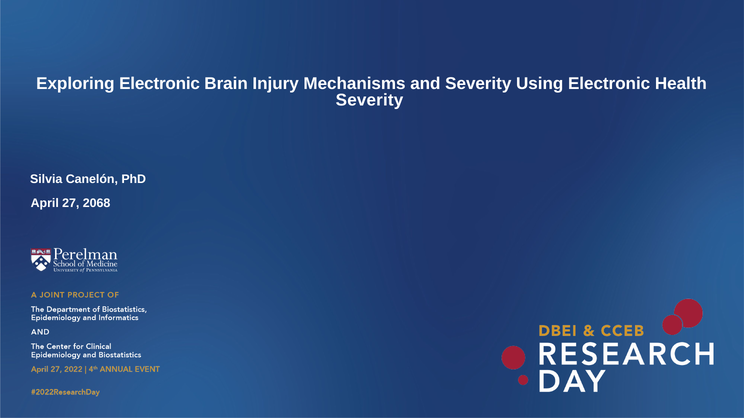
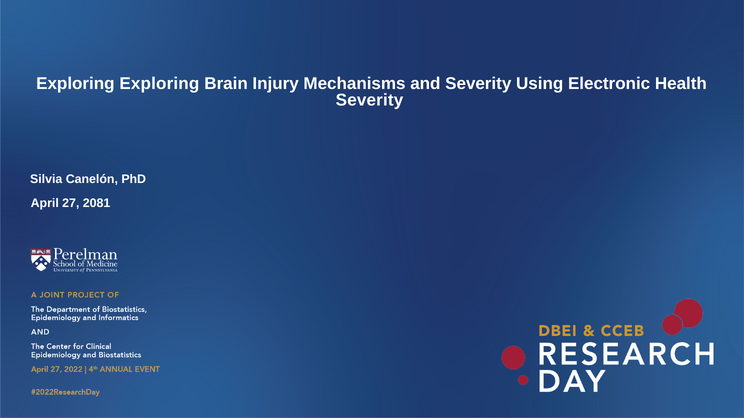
Exploring Electronic: Electronic -> Exploring (159, 84)
2068: 2068 -> 2081 (97, 203)
